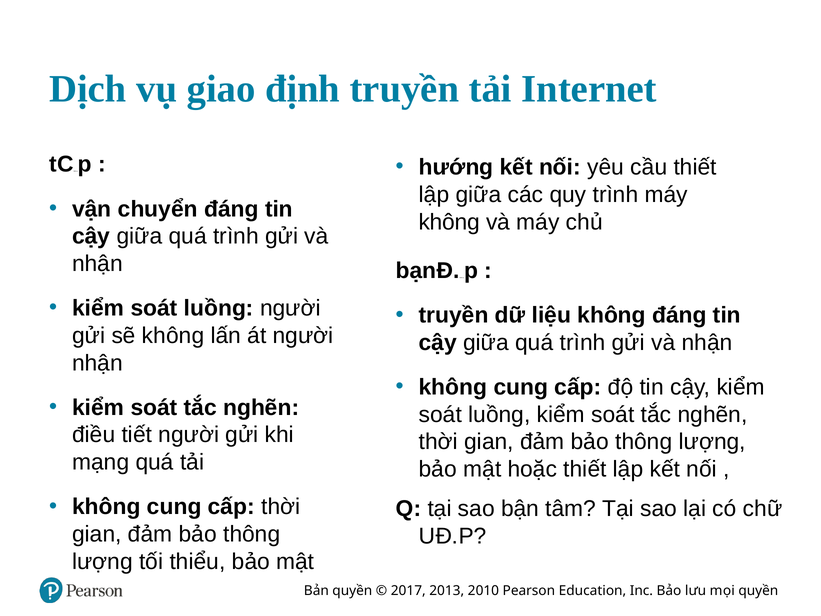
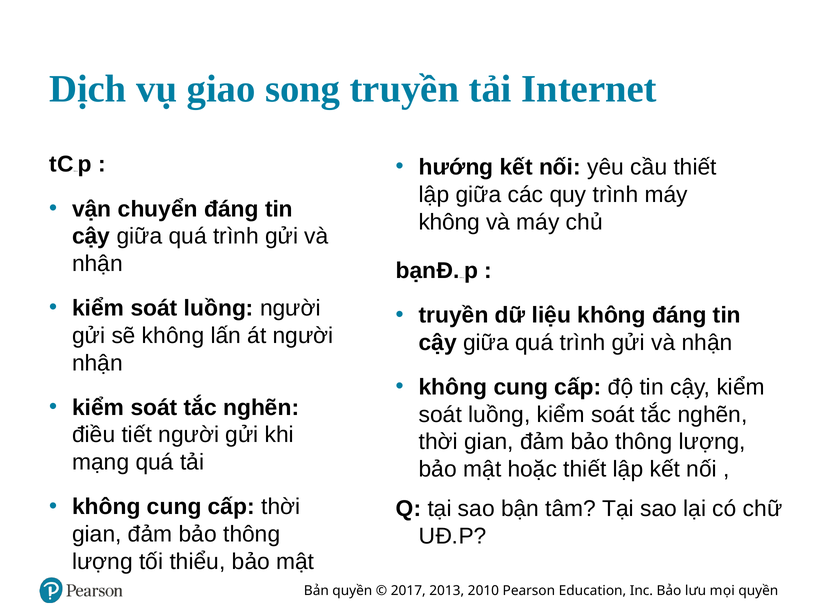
định: định -> song (303, 89)
